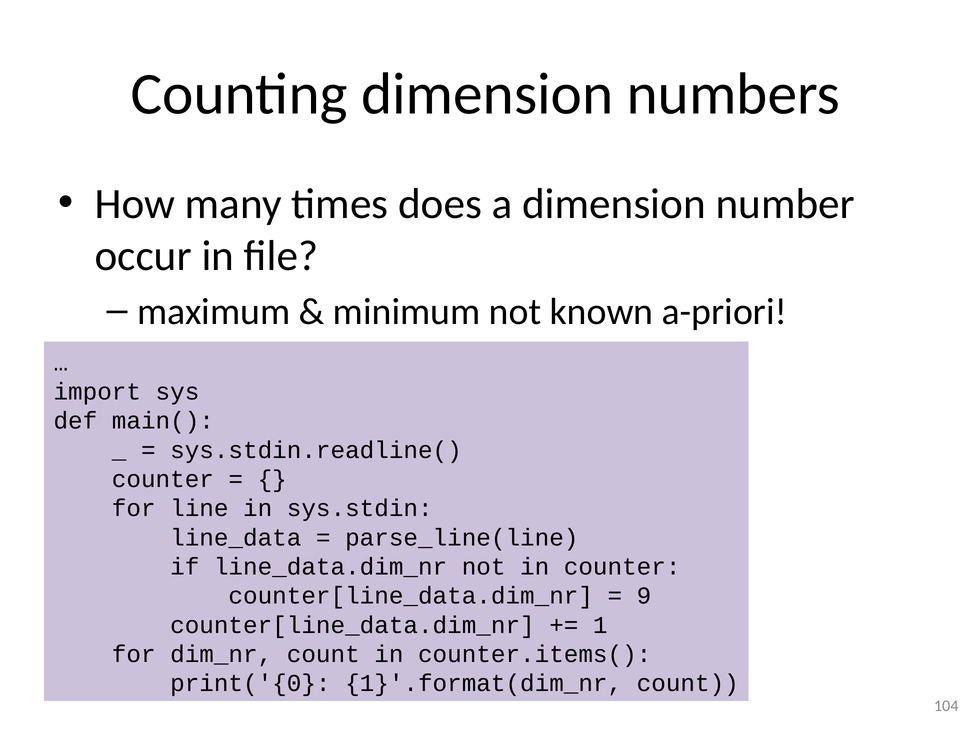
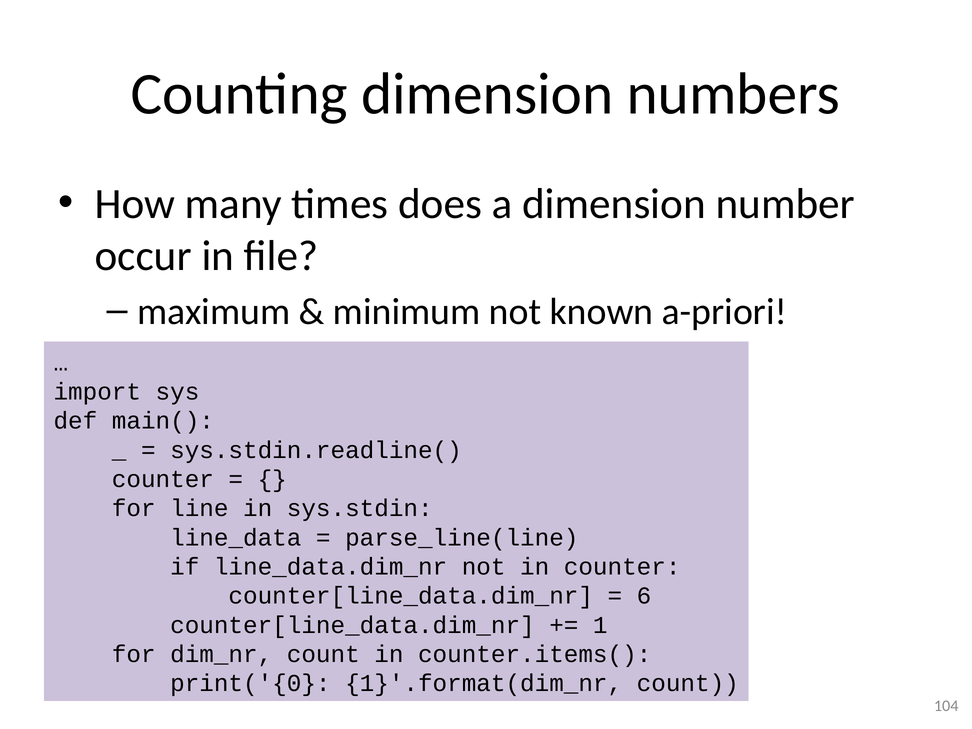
9: 9 -> 6 (644, 596)
